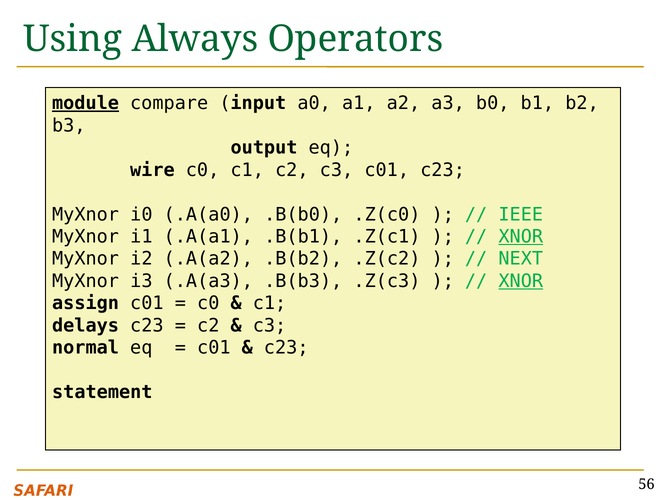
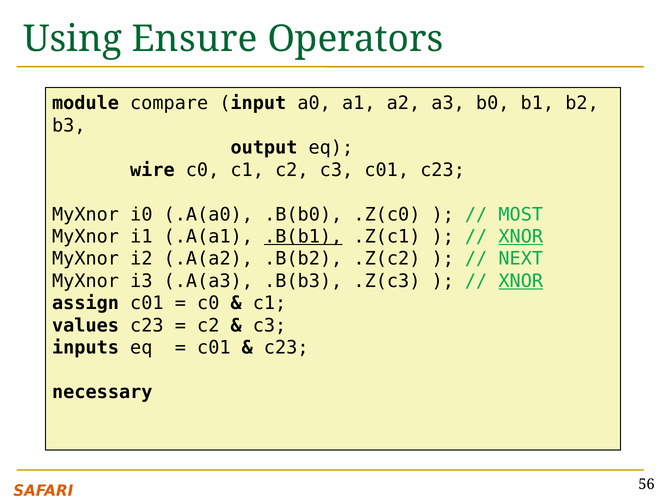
Always: Always -> Ensure (195, 39)
module underline: present -> none (86, 103)
IEEE: IEEE -> MOST (521, 214)
.B(b1 underline: none -> present (303, 236)
delays: delays -> values (86, 325)
normal: normal -> inputs (86, 347)
statement: statement -> necessary (102, 392)
